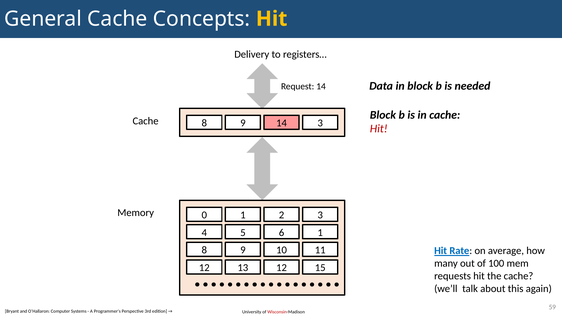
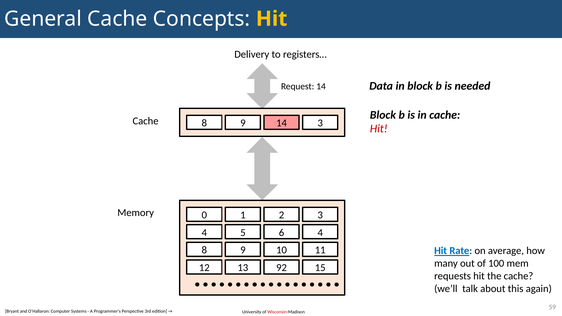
6 1: 1 -> 4 (320, 233)
13 12: 12 -> 92 (282, 268)
